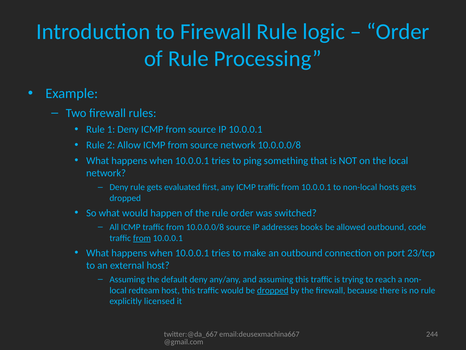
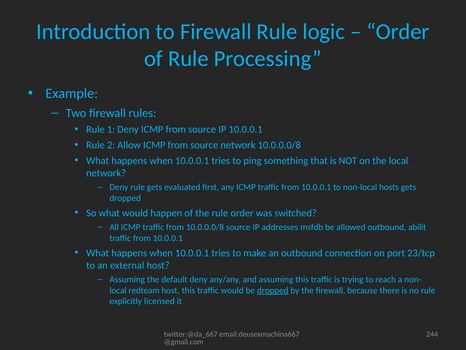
books: books -> msfdb (312, 227)
code: code -> abilit (417, 227)
from underline: present -> none (142, 238)
